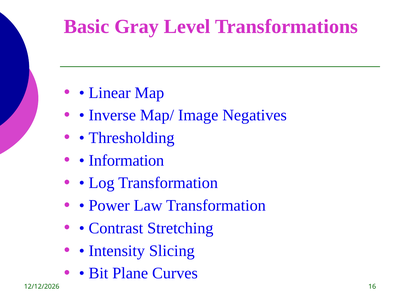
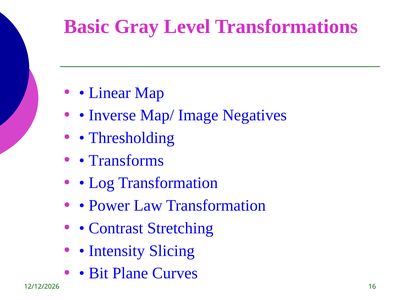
Information: Information -> Transforms (126, 160)
